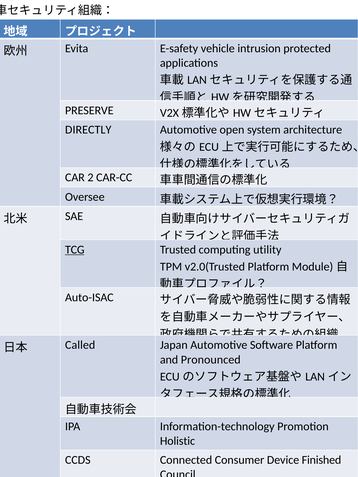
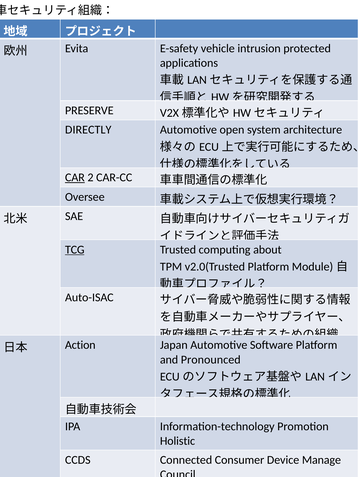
CAR underline: none -> present (75, 178)
utility: utility -> about (267, 250)
Called: Called -> Action (80, 345)
Finished: Finished -> Manage (321, 460)
